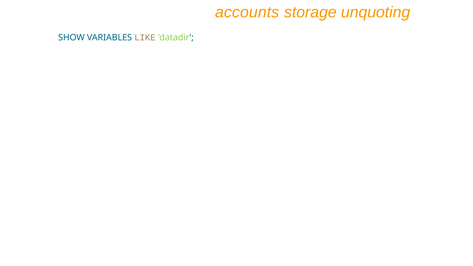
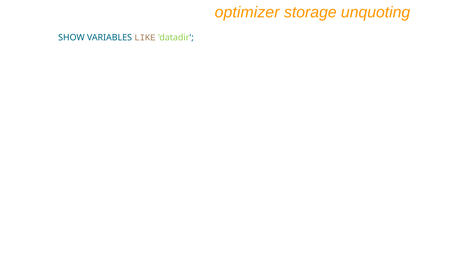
accounts: accounts -> optimizer (247, 12)
